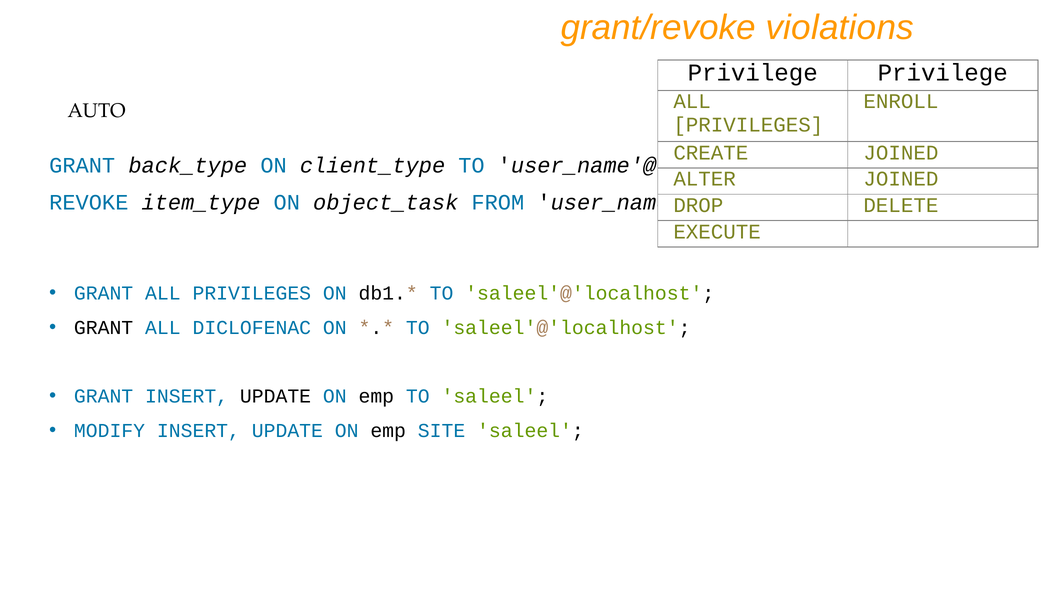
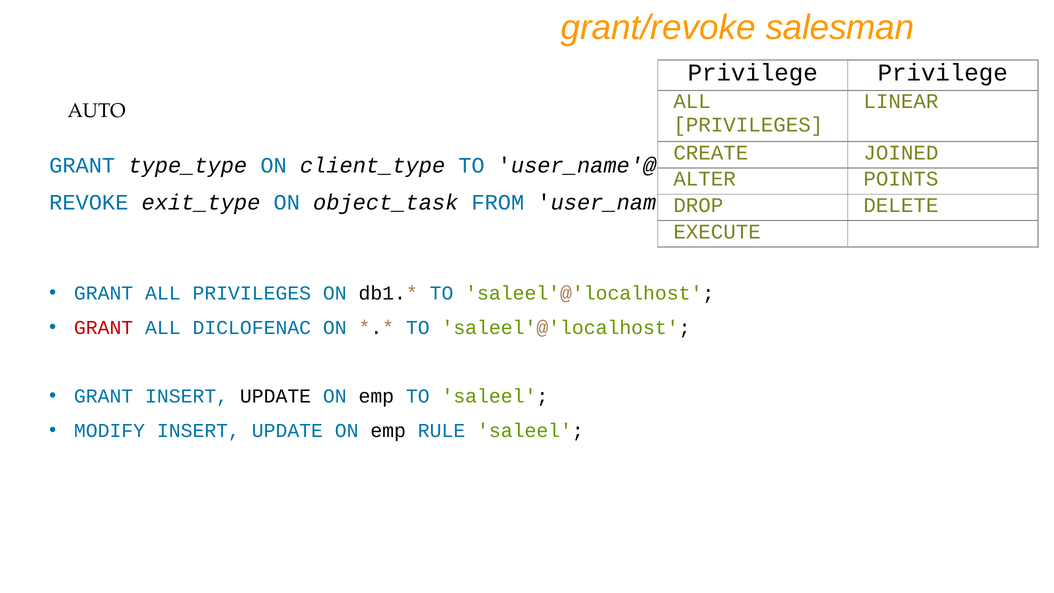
violations: violations -> salesman (840, 27)
ENROLL: ENROLL -> LINEAR (901, 101)
back_type: back_type -> type_type (188, 166)
JOINED: JOINED -> POINTS (901, 179)
item_type: item_type -> exit_type (201, 202)
GRANT colour: black -> red (104, 328)
SITE: SITE -> RULE (442, 431)
